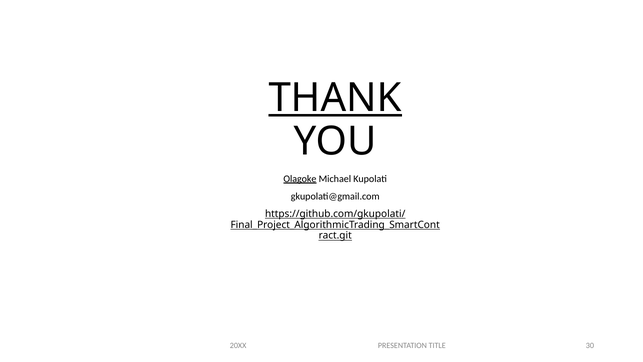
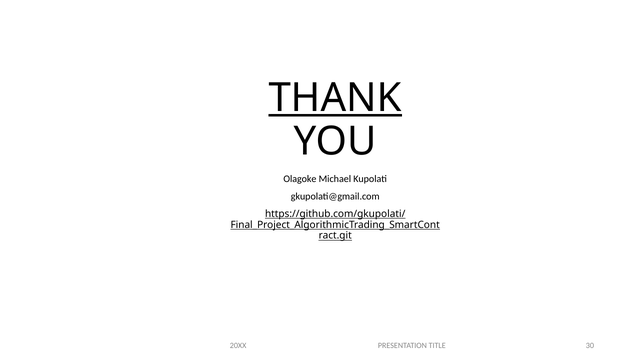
Olagoke underline: present -> none (300, 179)
